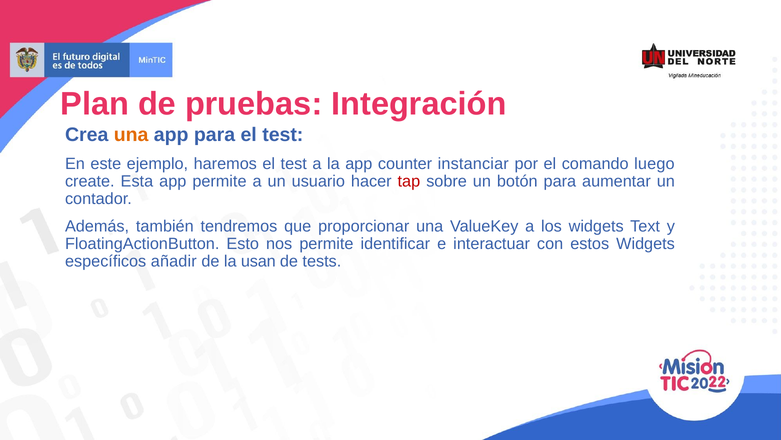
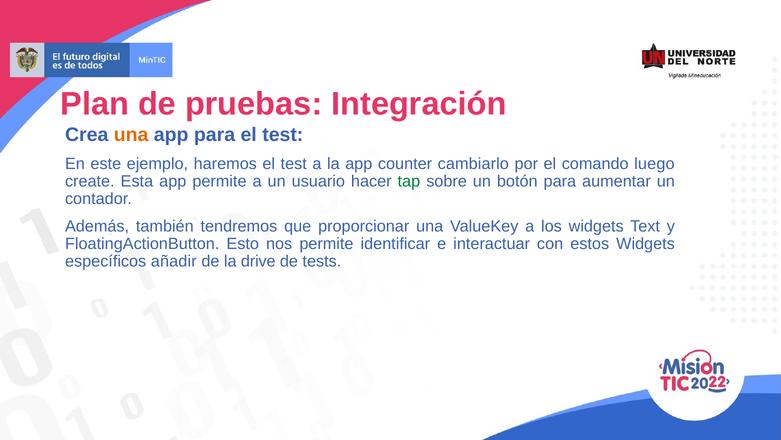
instanciar: instanciar -> cambiarlo (473, 163)
tap colour: red -> green (409, 181)
usan: usan -> drive (258, 261)
